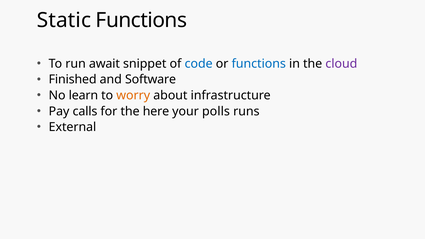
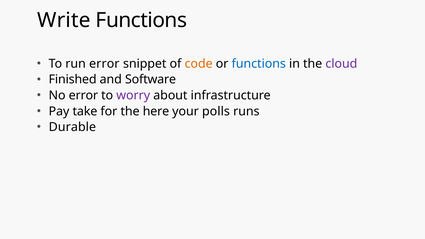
Static: Static -> Write (64, 20)
run await: await -> error (104, 64)
code colour: blue -> orange (199, 64)
No learn: learn -> error (83, 95)
worry colour: orange -> purple (133, 95)
calls: calls -> take (85, 111)
External: External -> Durable (72, 127)
